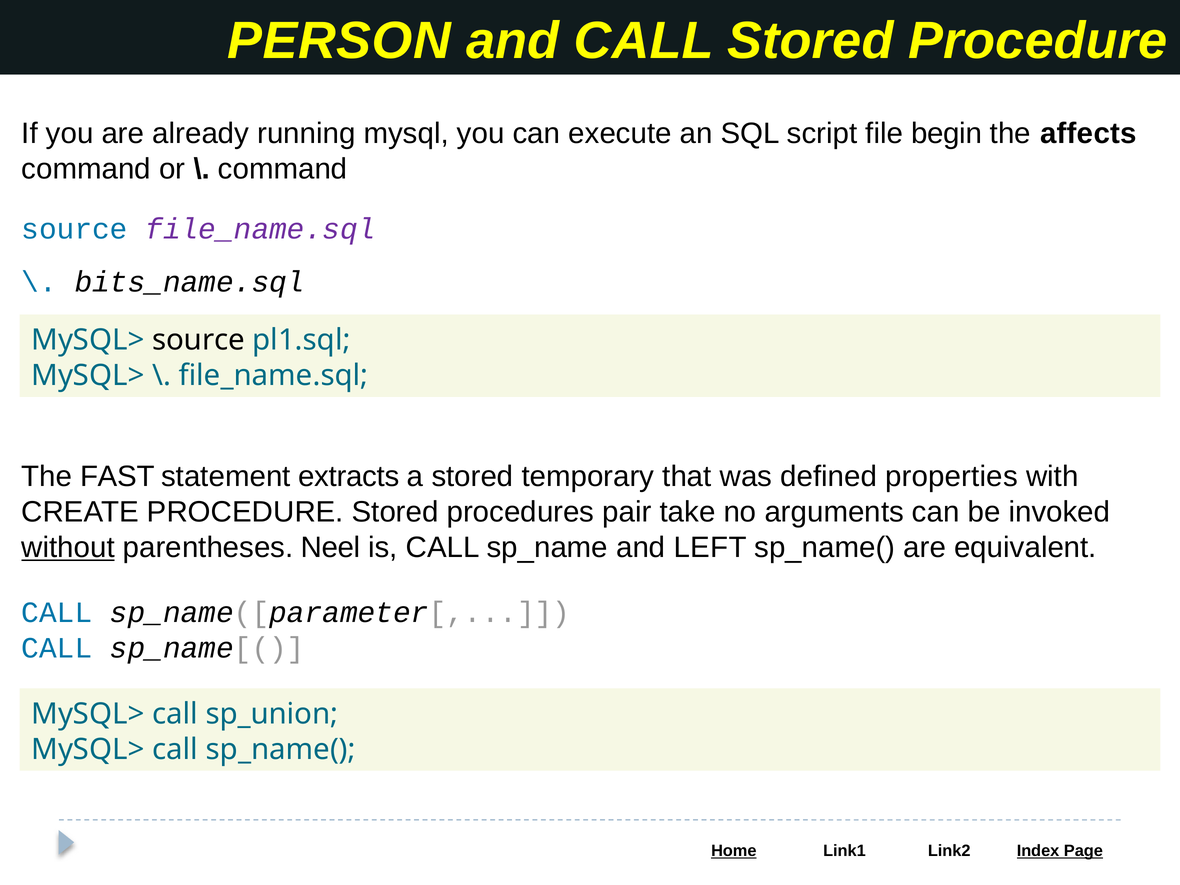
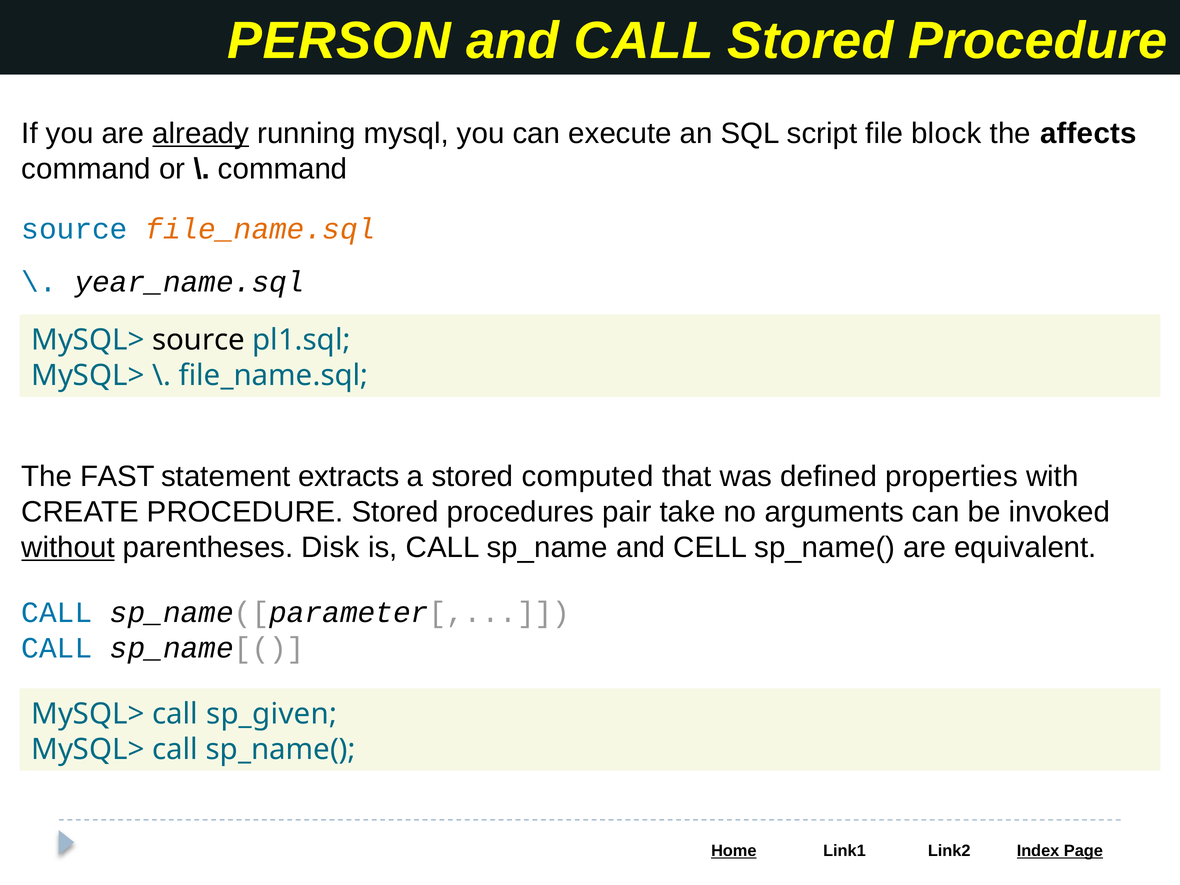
already underline: none -> present (201, 134)
begin: begin -> block (946, 134)
file_name.sql colour: purple -> orange (260, 229)
bits_name.sql: bits_name.sql -> year_name.sql (190, 282)
temporary: temporary -> computed (588, 477)
Neel: Neel -> Disk (330, 548)
LEFT: LEFT -> CELL (710, 548)
sp_union: sp_union -> sp_given (272, 714)
